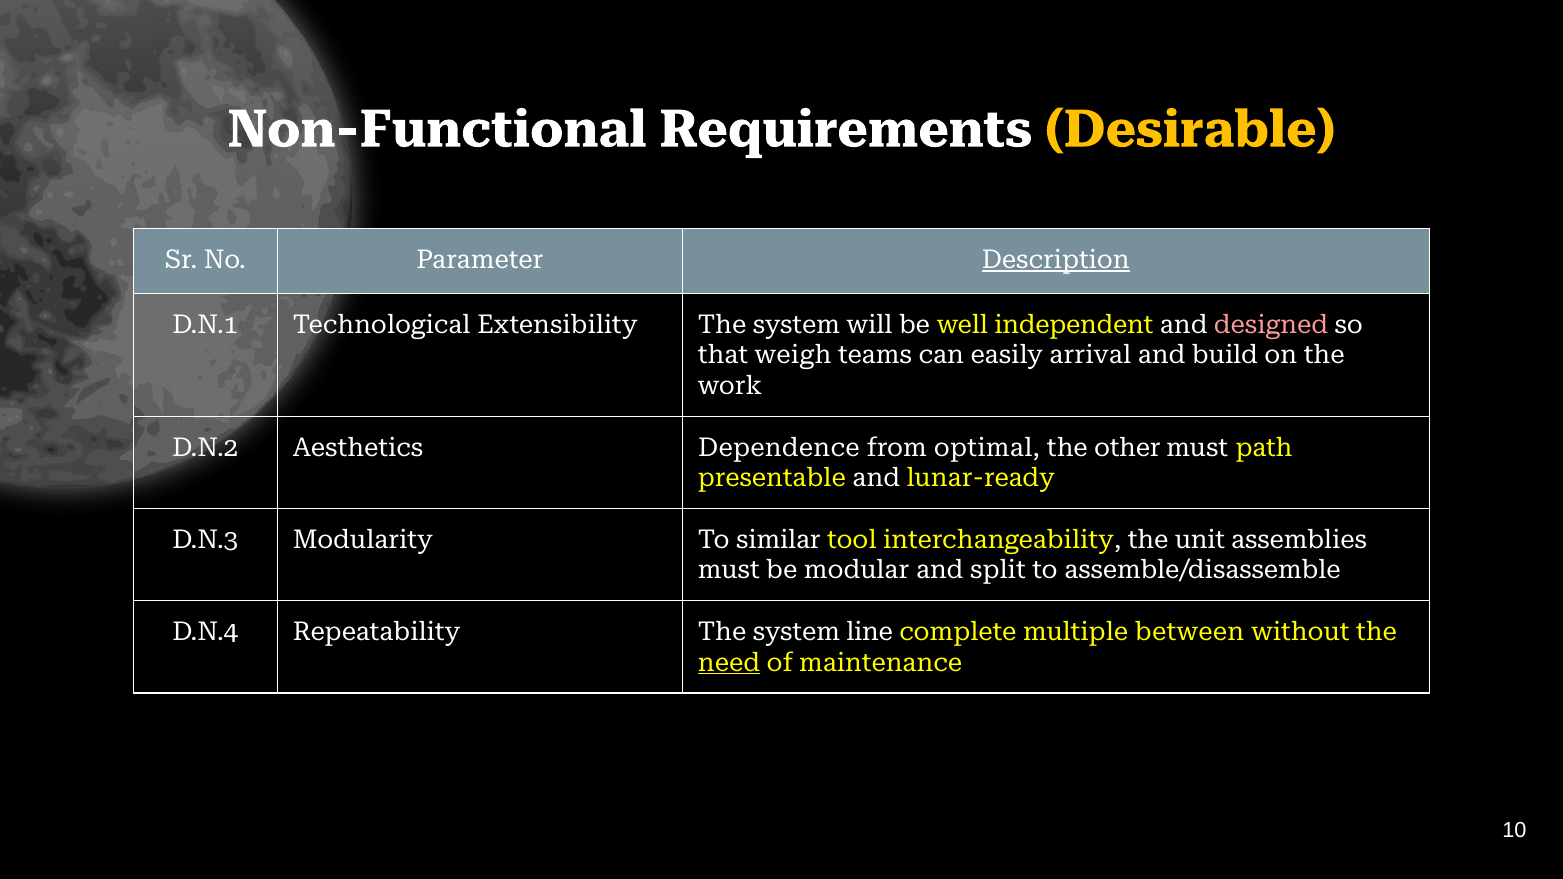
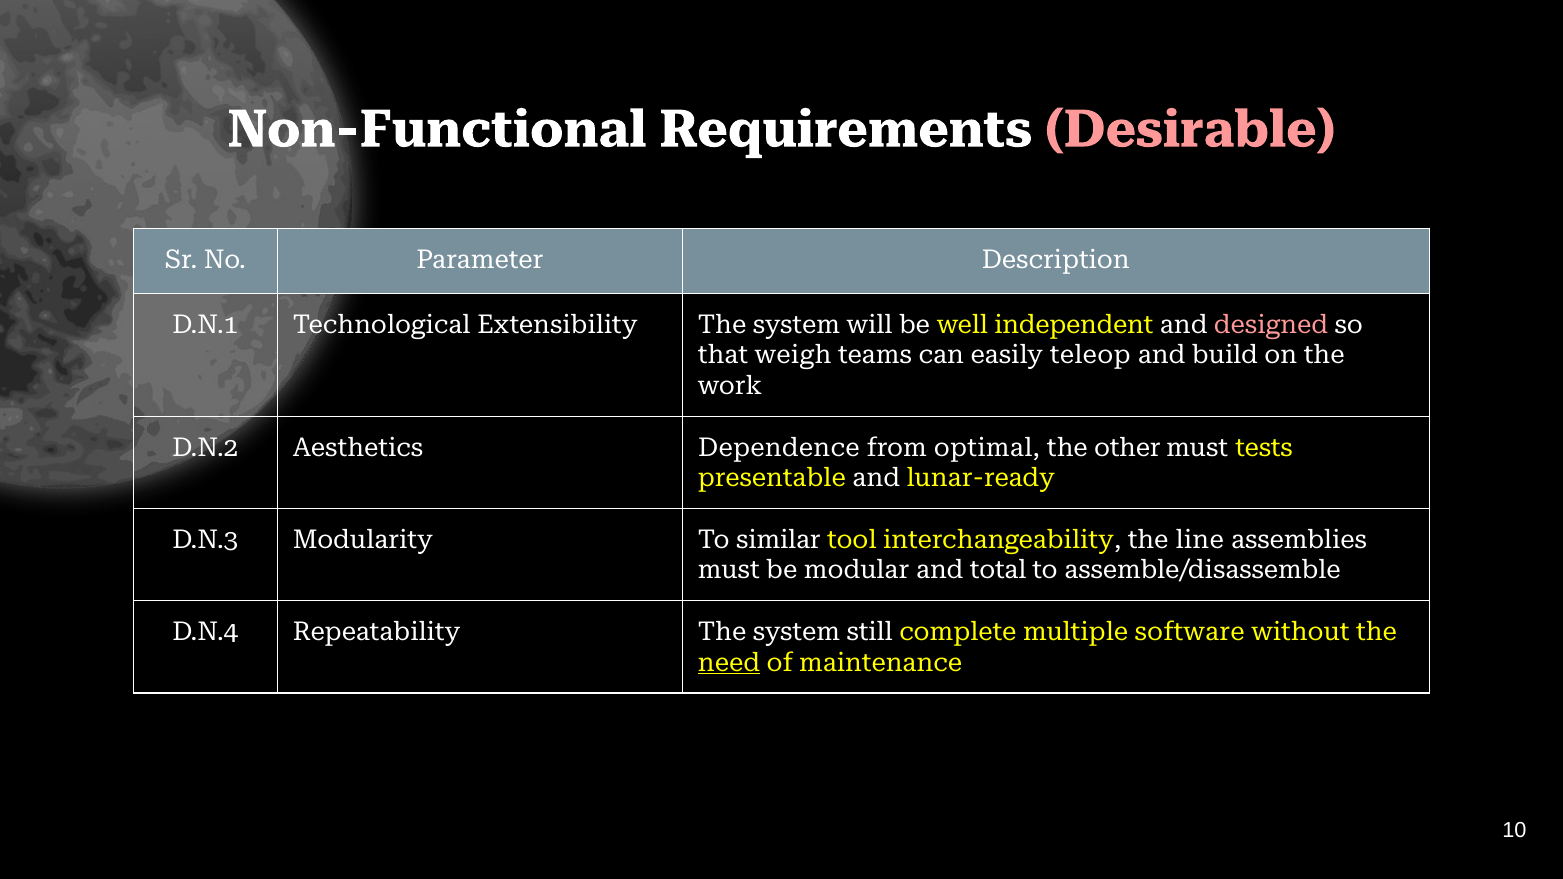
Desirable colour: yellow -> pink (1190, 129)
Description underline: present -> none (1056, 260)
arrival: arrival -> teleop (1090, 355)
path: path -> tests (1264, 448)
unit: unit -> line (1200, 540)
split: split -> total (998, 570)
line: line -> still (870, 632)
between: between -> software (1190, 632)
